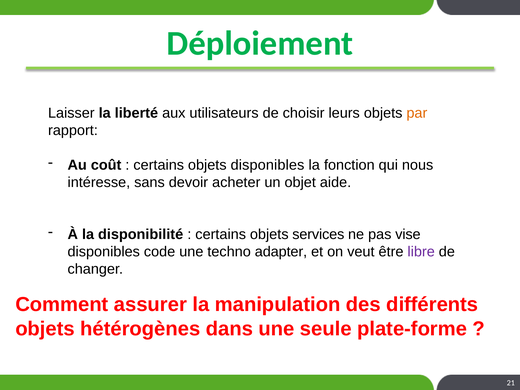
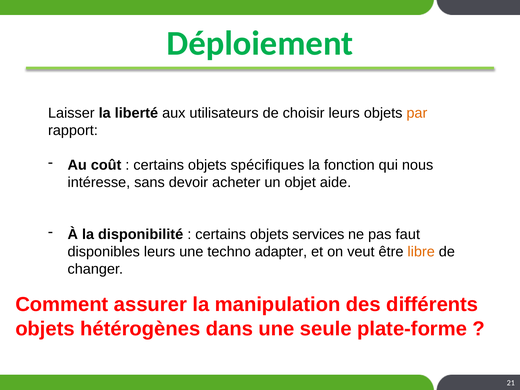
objets disponibles: disponibles -> spécifiques (267, 165)
vise: vise -> faut (408, 234)
disponibles code: code -> leurs (160, 252)
libre colour: purple -> orange (421, 252)
